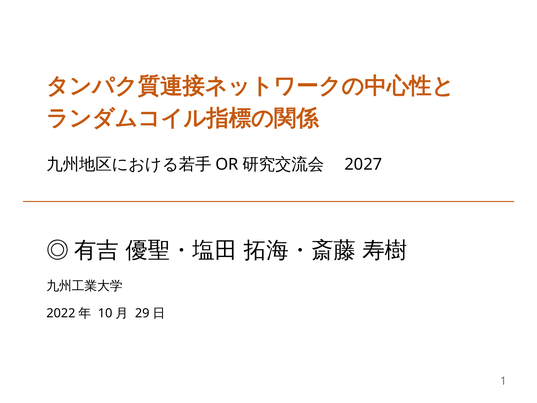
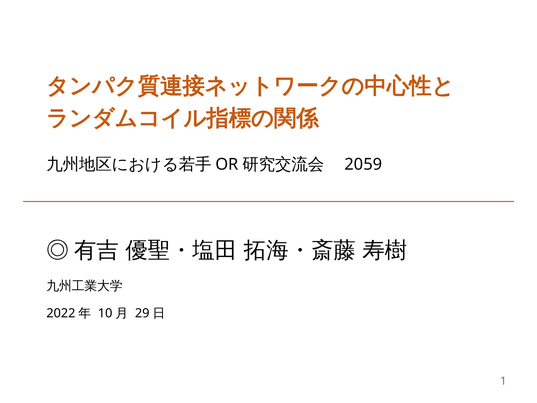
2027: 2027 -> 2059 (363, 164)
